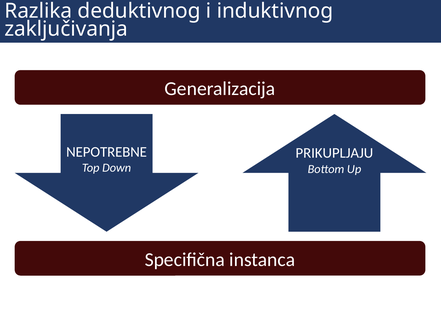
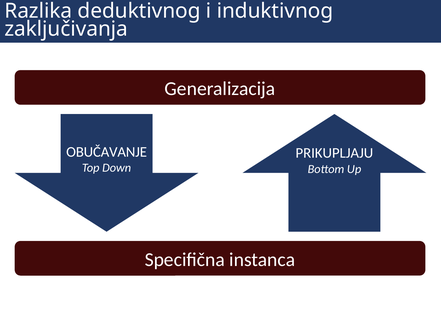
NEPOTREBNE: NEPOTREBNE -> OBUČAVANJE (107, 152)
